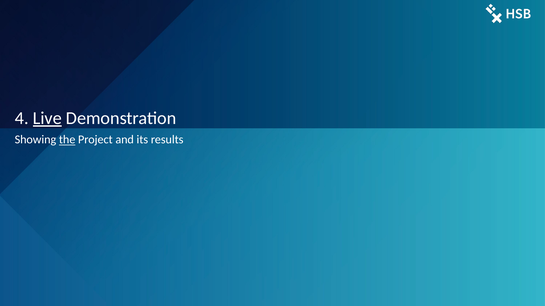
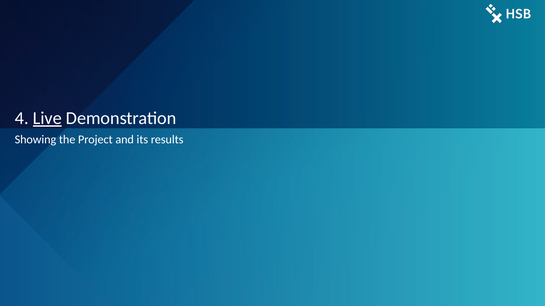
the underline: present -> none (67, 140)
